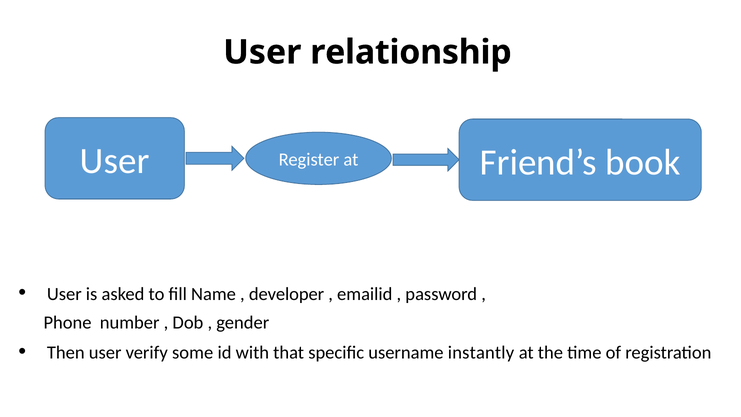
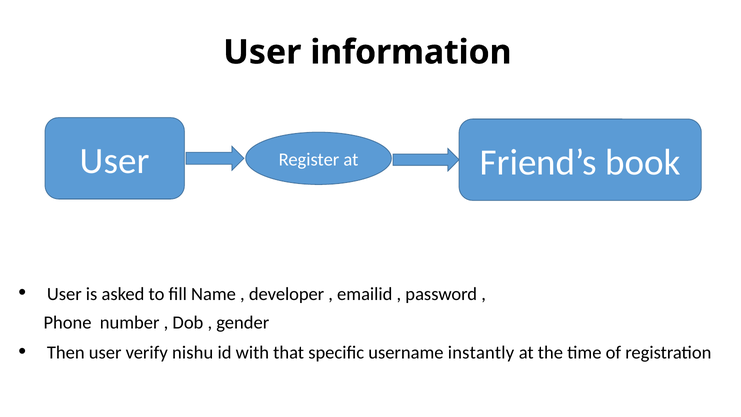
relationship: relationship -> information (411, 52)
some: some -> nishu (193, 353)
